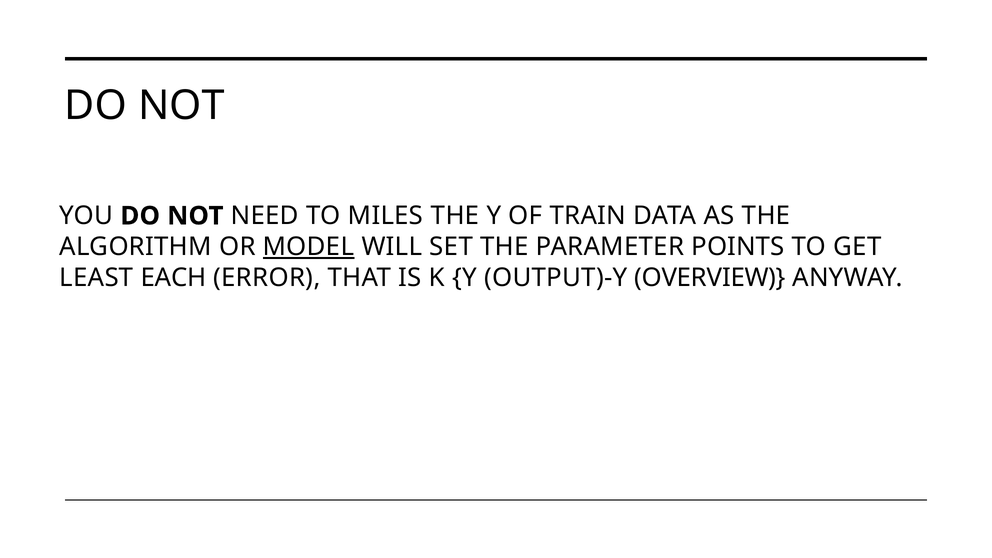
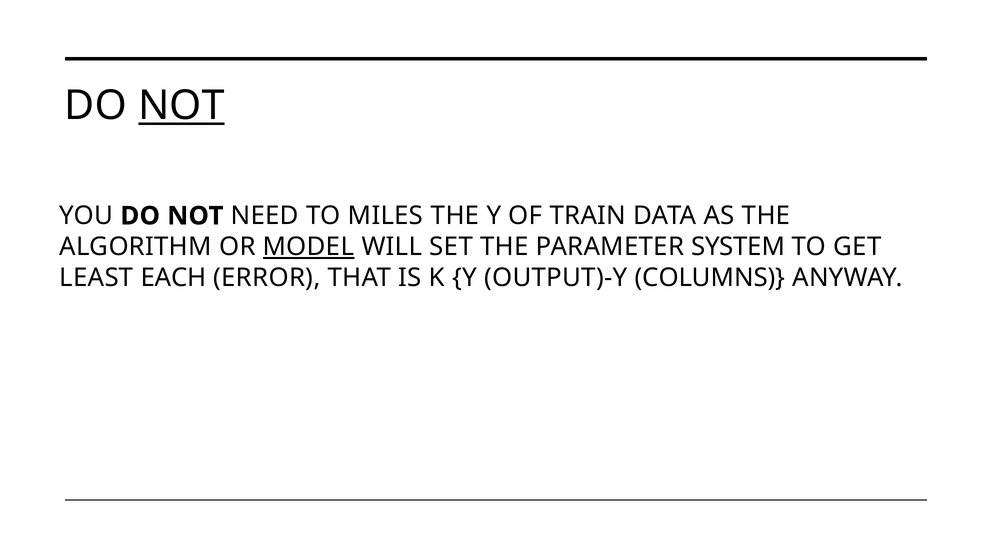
NOT underline: none -> present (181, 106)
POINTS: POINTS -> SYSTEM (738, 247)
OVERVIEW: OVERVIEW -> COLUMNS (710, 278)
